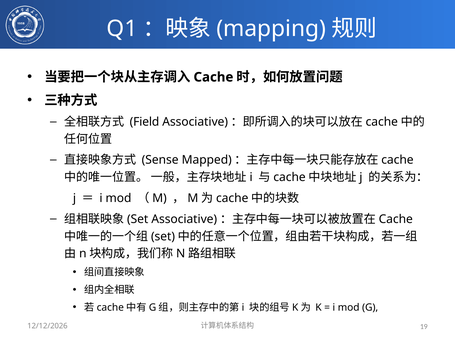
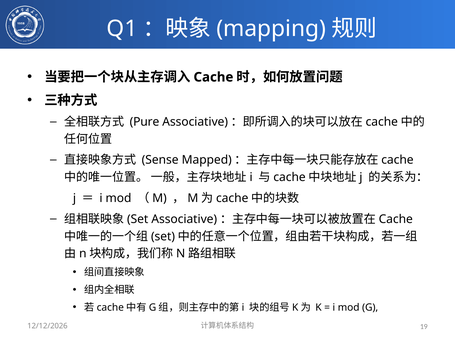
Field: Field -> Pure (144, 122)
